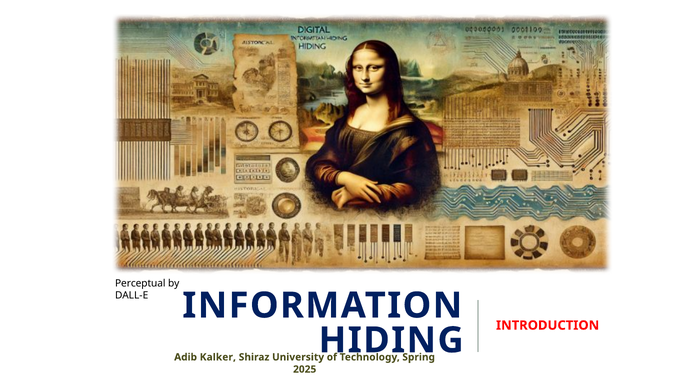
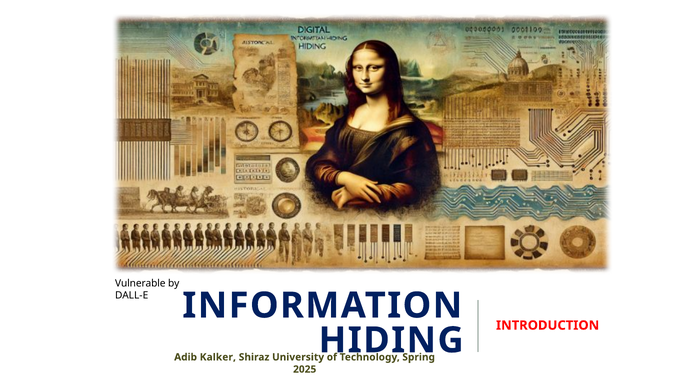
Perceptual: Perceptual -> Vulnerable (140, 283)
